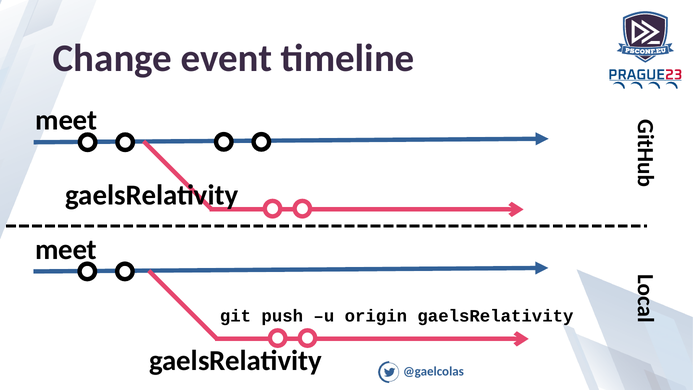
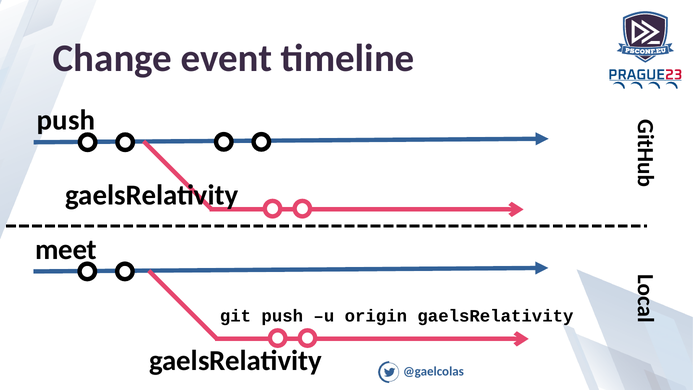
meet: meet -> push (66, 120)
